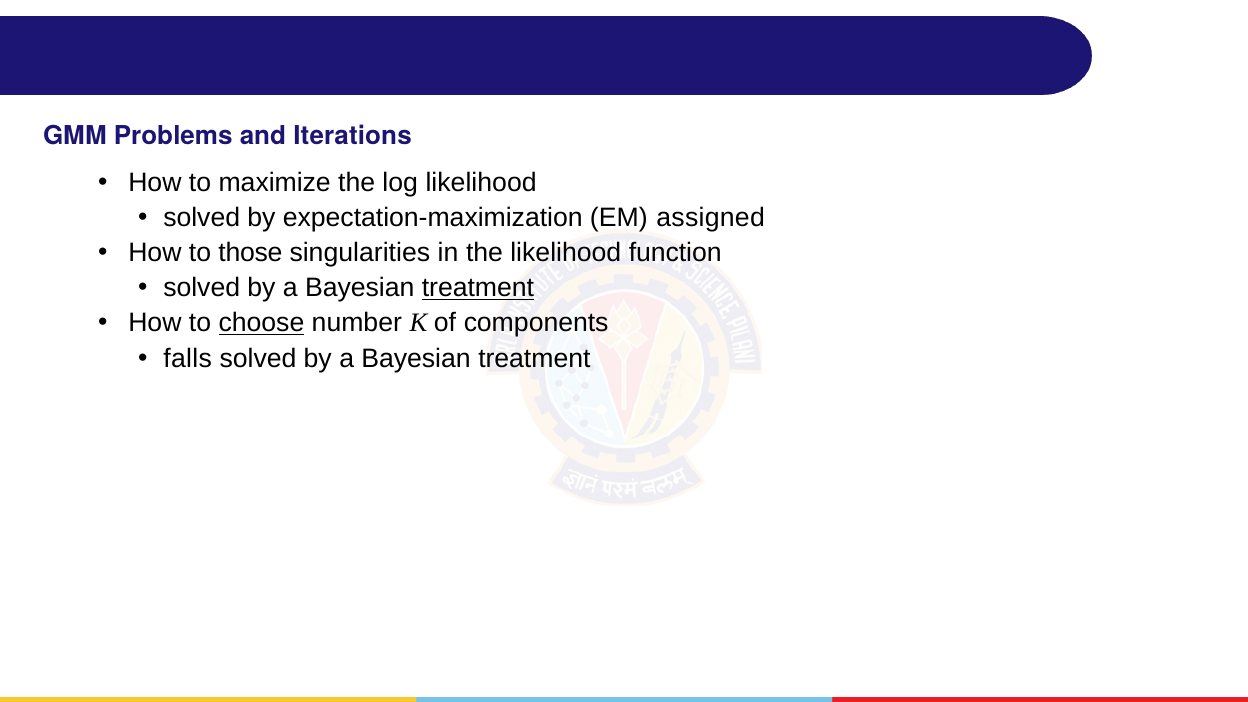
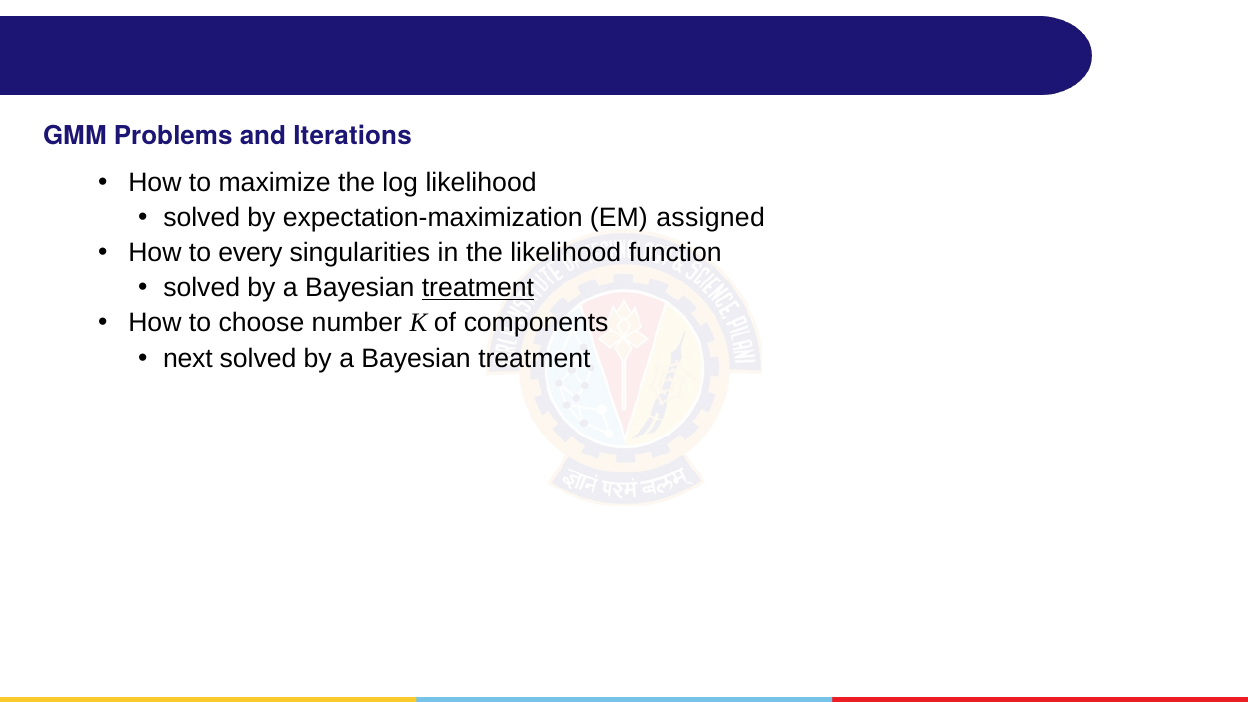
those: those -> every (250, 253)
choose underline: present -> none (261, 323)
falls: falls -> next (188, 358)
